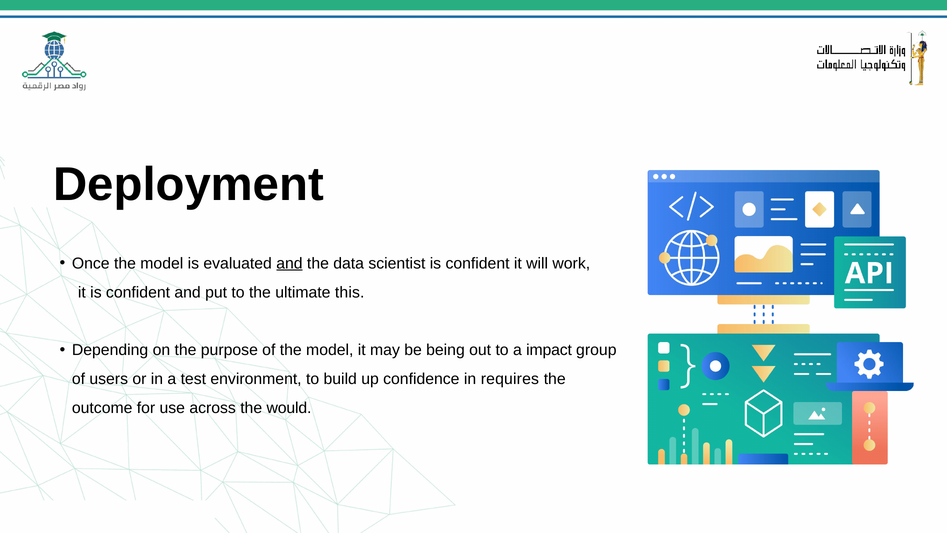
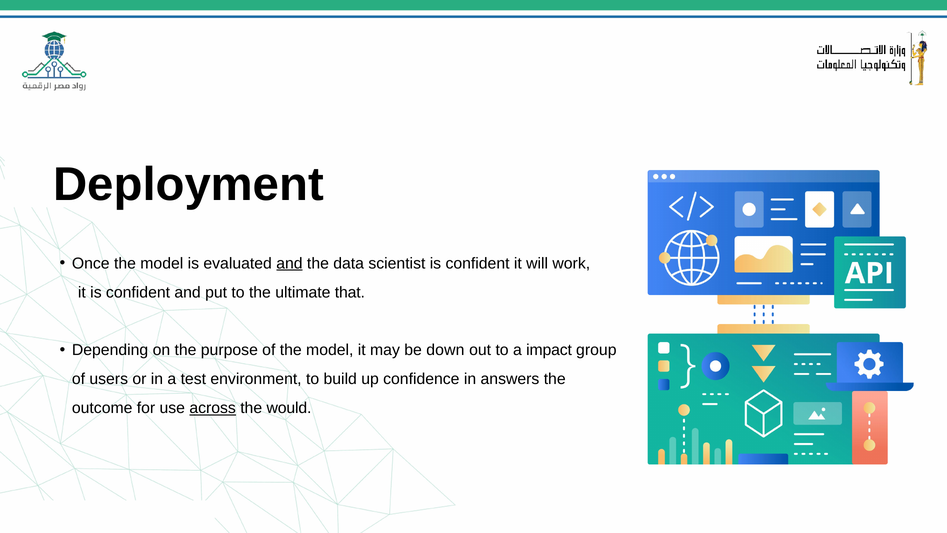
this: this -> that (350, 292)
being: being -> down (445, 350)
requires: requires -> answers (510, 379)
across underline: none -> present (213, 408)
